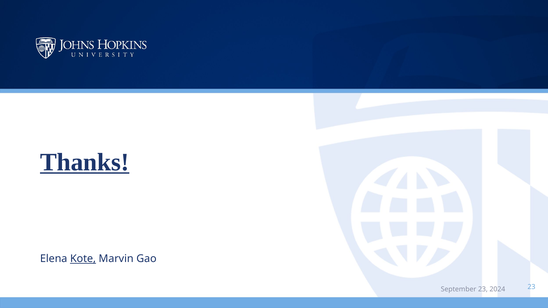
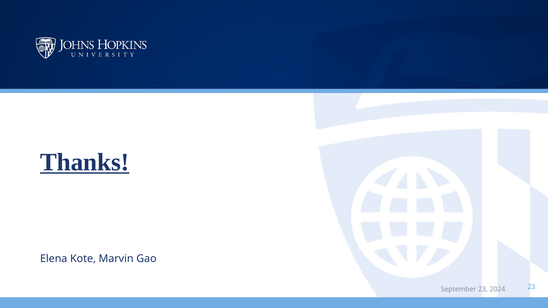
Kote underline: present -> none (83, 259)
